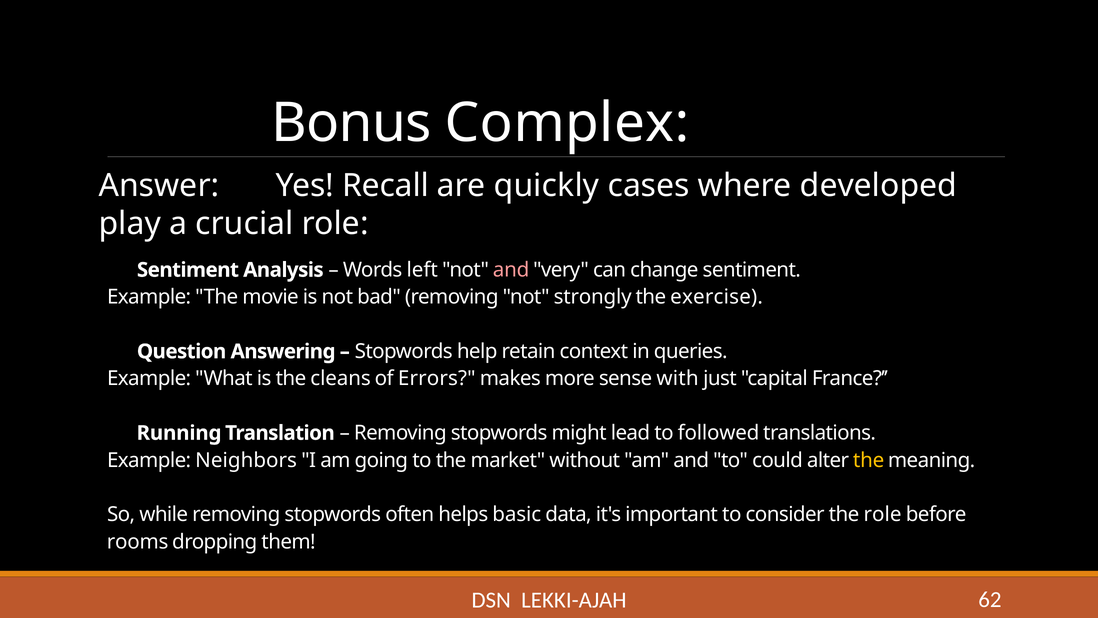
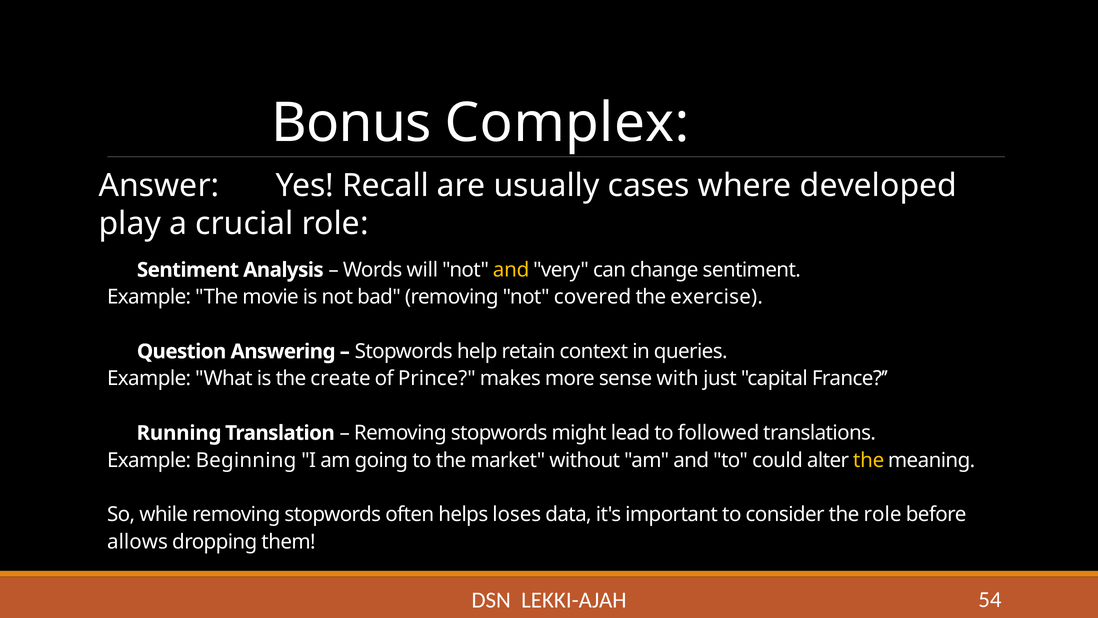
quickly: quickly -> usually (547, 185)
left: left -> will (422, 270)
and colour: pink -> yellow (511, 270)
strongly: strongly -> covered (593, 297)
cleans: cleans -> create (341, 378)
Errors: Errors -> Prince (437, 378)
Neighbors: Neighbors -> Beginning (246, 460)
basic: basic -> loses (517, 514)
rooms: rooms -> allows (137, 541)
62: 62 -> 54 (990, 599)
